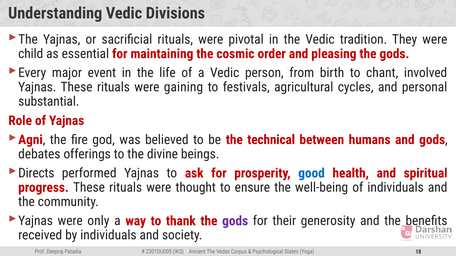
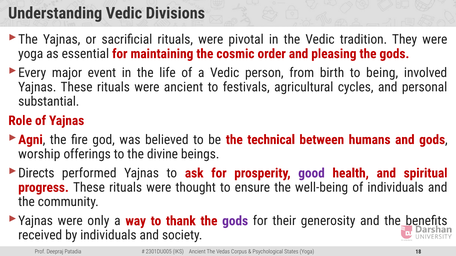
child: child -> yoga (31, 54)
chant: chant -> being (382, 73)
were gaining: gaining -> ancient (184, 87)
debates: debates -> worship (39, 154)
good colour: blue -> purple (312, 173)
